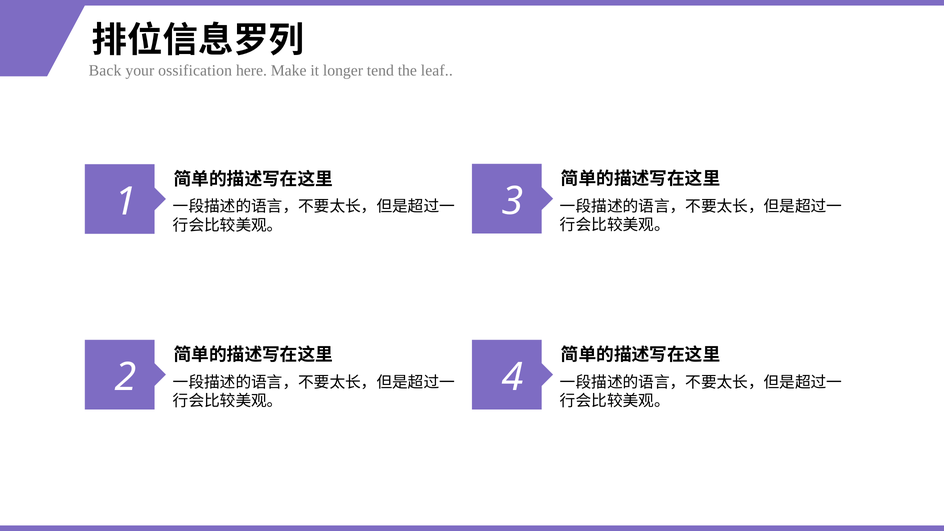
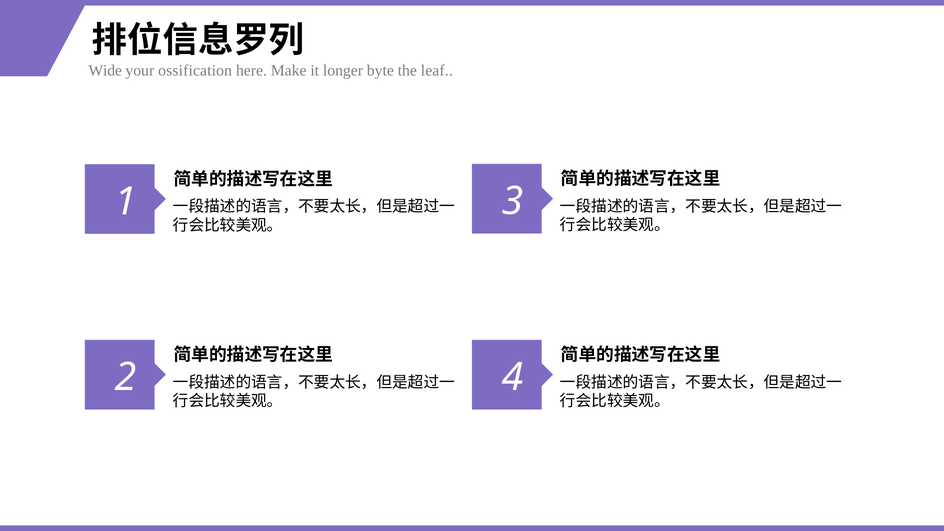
Back: Back -> Wide (105, 71)
tend: tend -> byte (380, 71)
